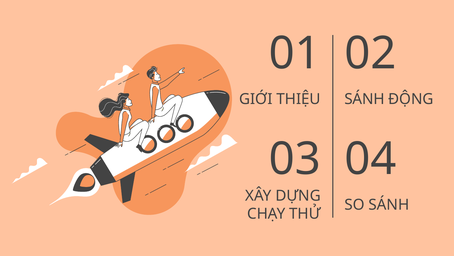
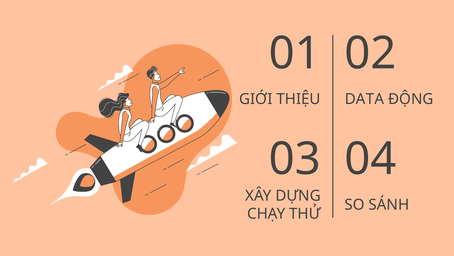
THIỆU SÁNH: SÁNH -> DATA (364, 99)
